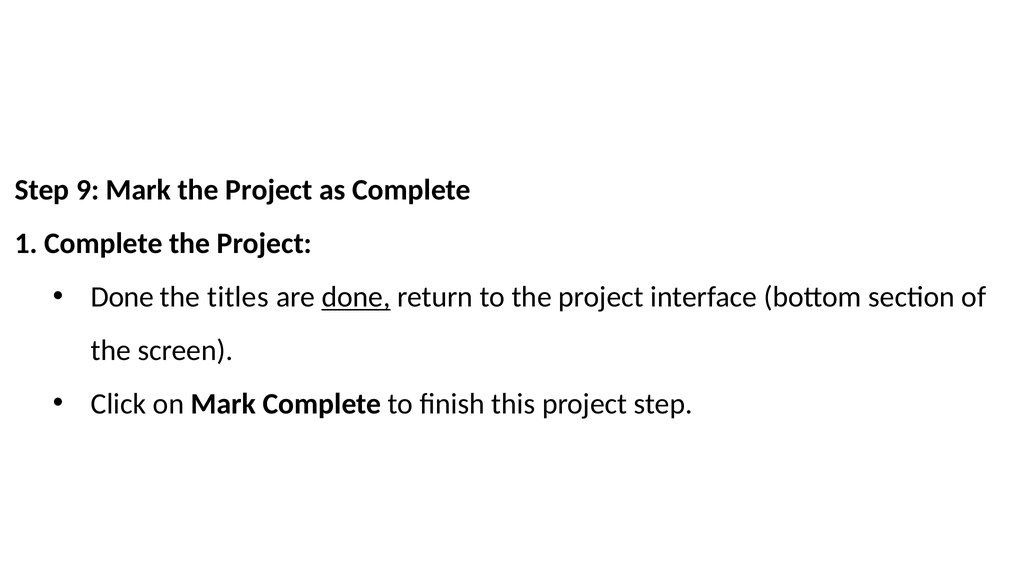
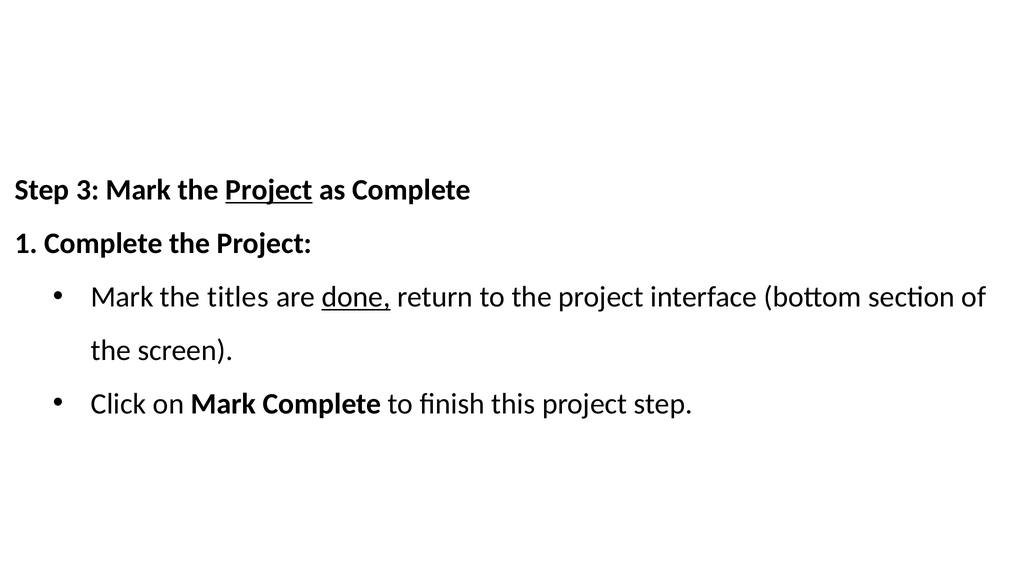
9: 9 -> 3 (88, 190)
Project underline: none -> present (269, 190)
Done: Done -> Mark (122, 297)
